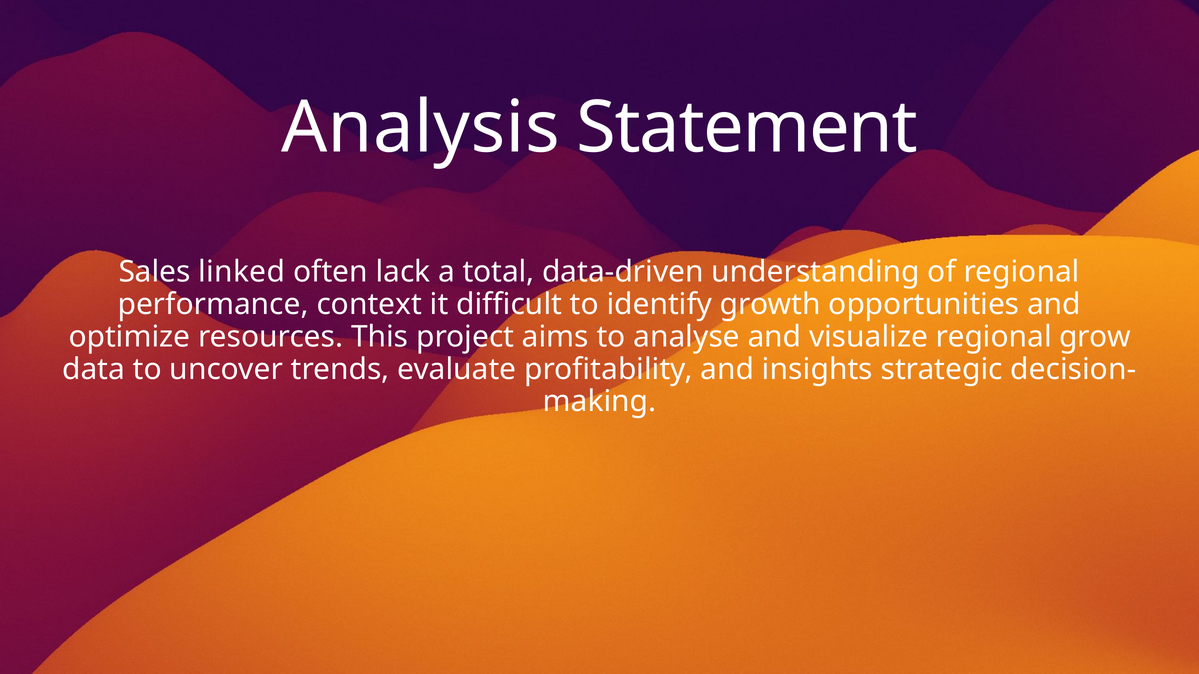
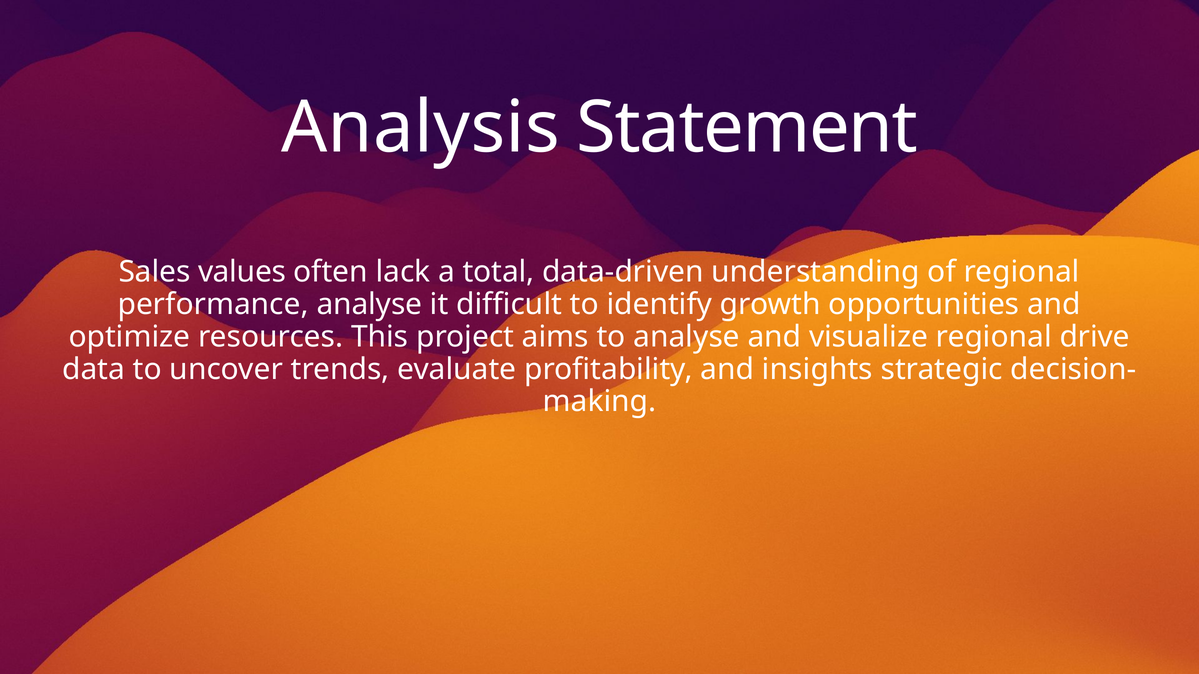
linked: linked -> values (242, 272)
performance context: context -> analyse (369, 305)
grow: grow -> drive (1095, 337)
